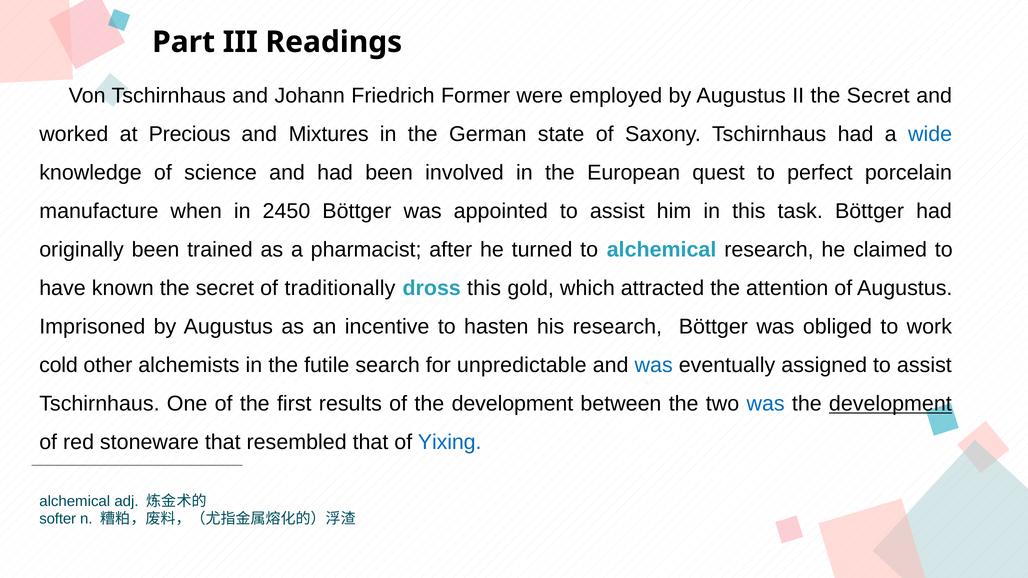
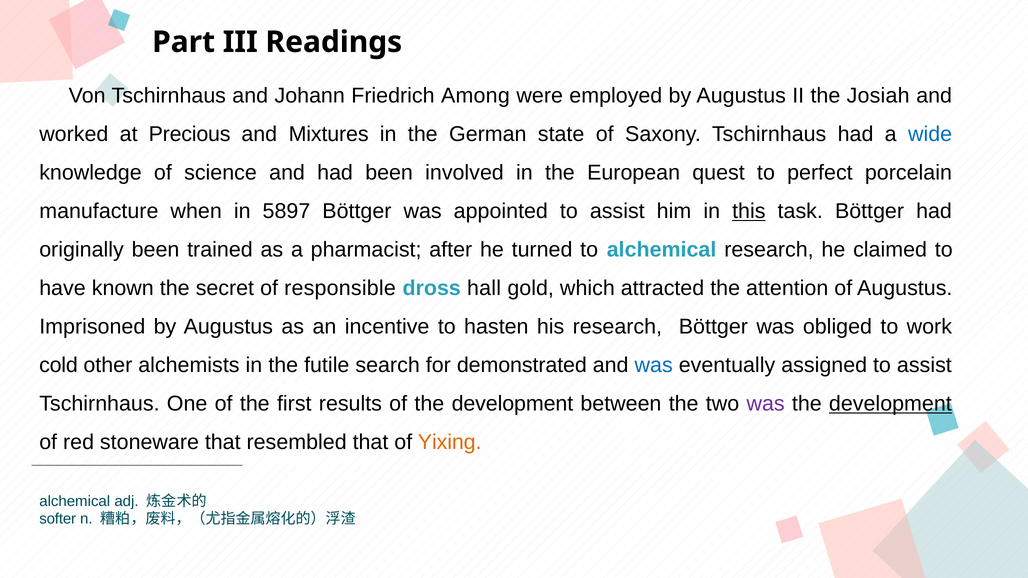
Former: Former -> Among (475, 96)
II the Secret: Secret -> Josiah (878, 96)
2450: 2450 -> 5897 (286, 211)
this underline: none -> present (749, 211)
traditionally: traditionally -> responsible (340, 288)
dross this: this -> hall (484, 288)
unpredictable: unpredictable -> demonstrated (522, 365)
was colour: blue -> purple (766, 404)
Yixing colour: blue -> orange (450, 443)
